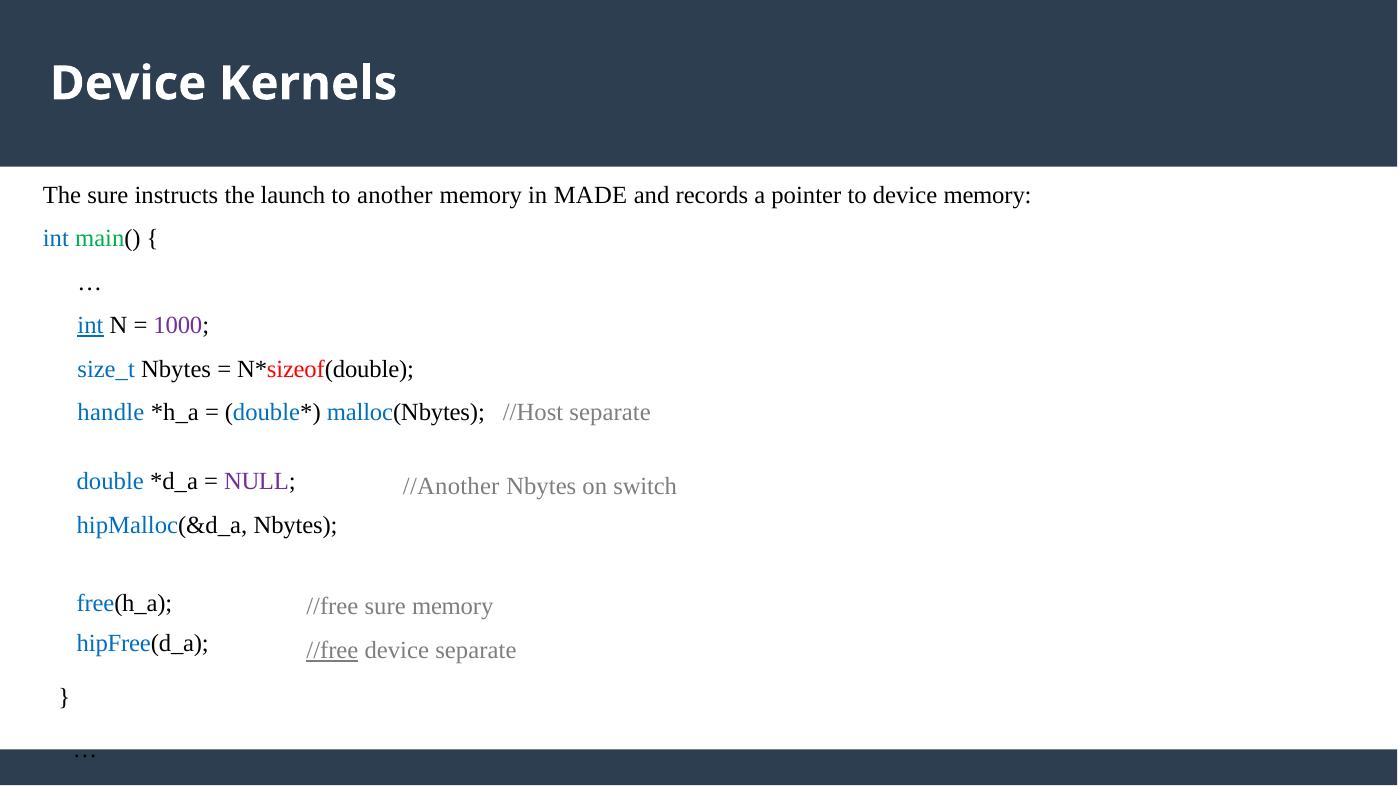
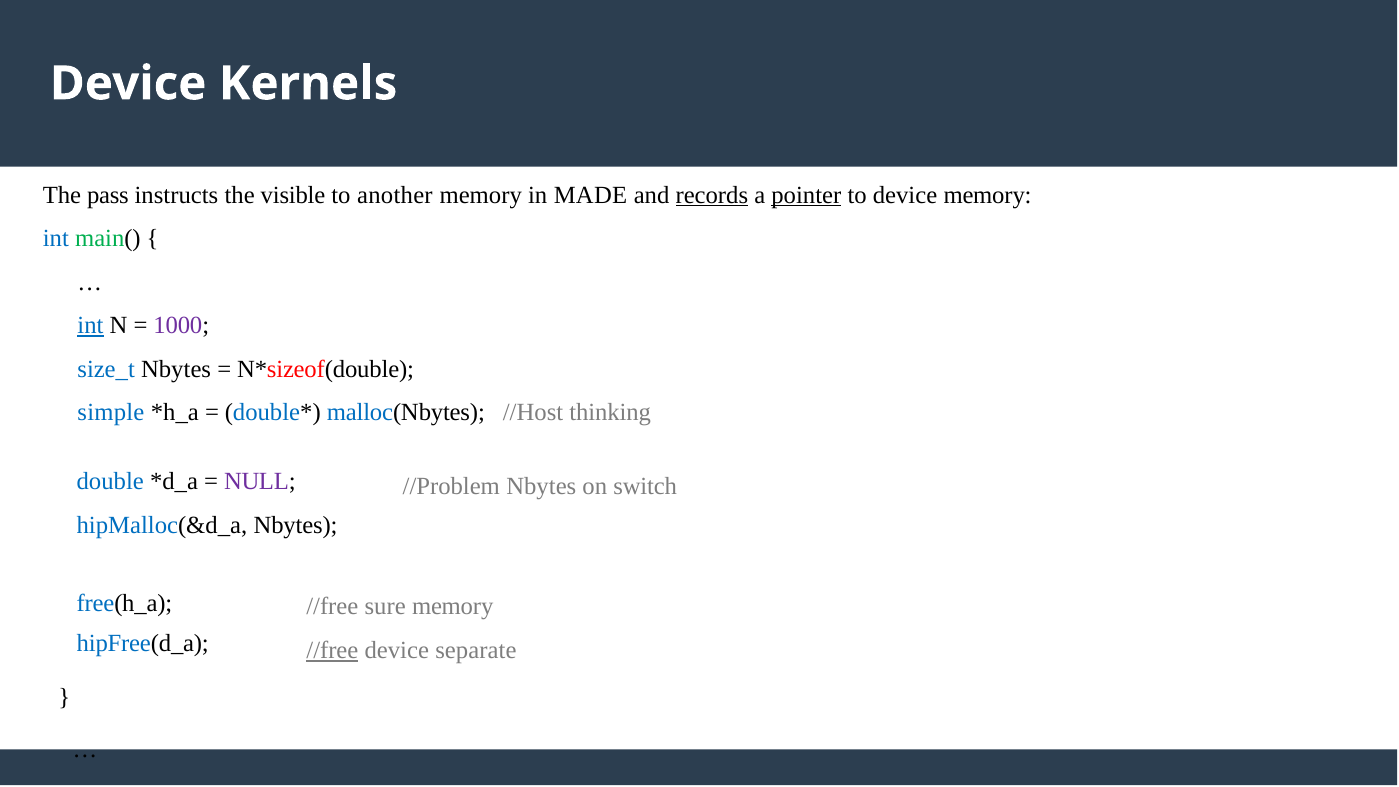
The sure: sure -> pass (108, 195)
launch: launch -> visible (293, 195)
records underline: none -> present (712, 195)
pointer underline: none -> present (806, 195)
handle: handle -> simple (111, 413)
//Host separate: separate -> thinking (610, 413)
//Another: //Another -> //Problem (451, 486)
